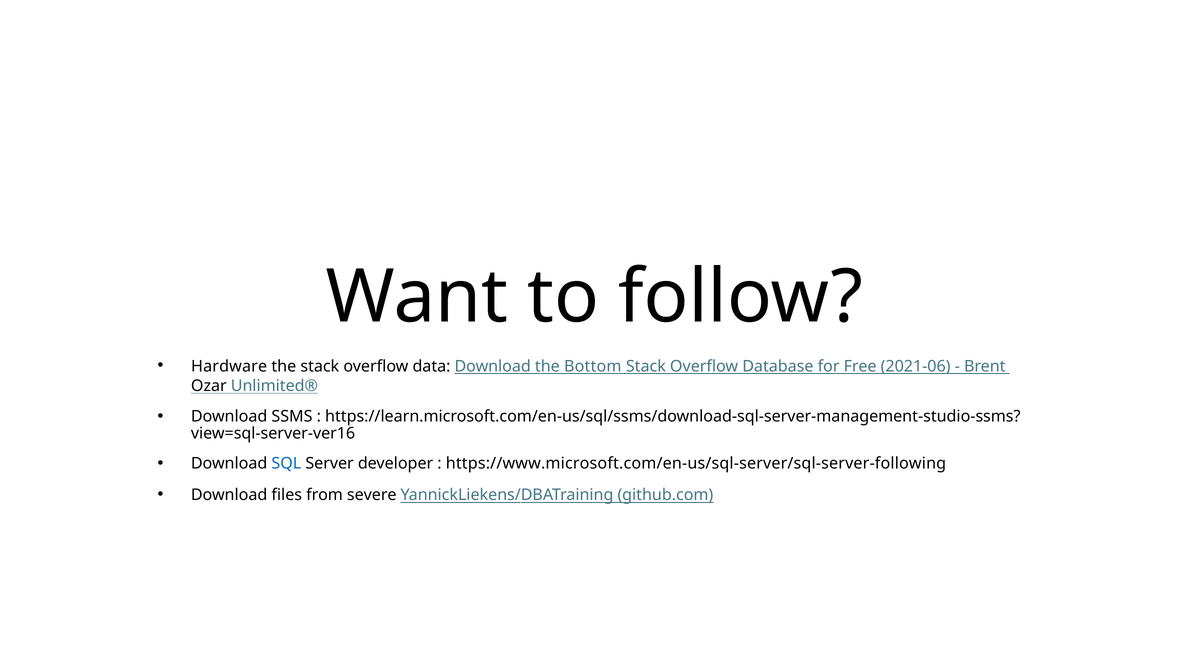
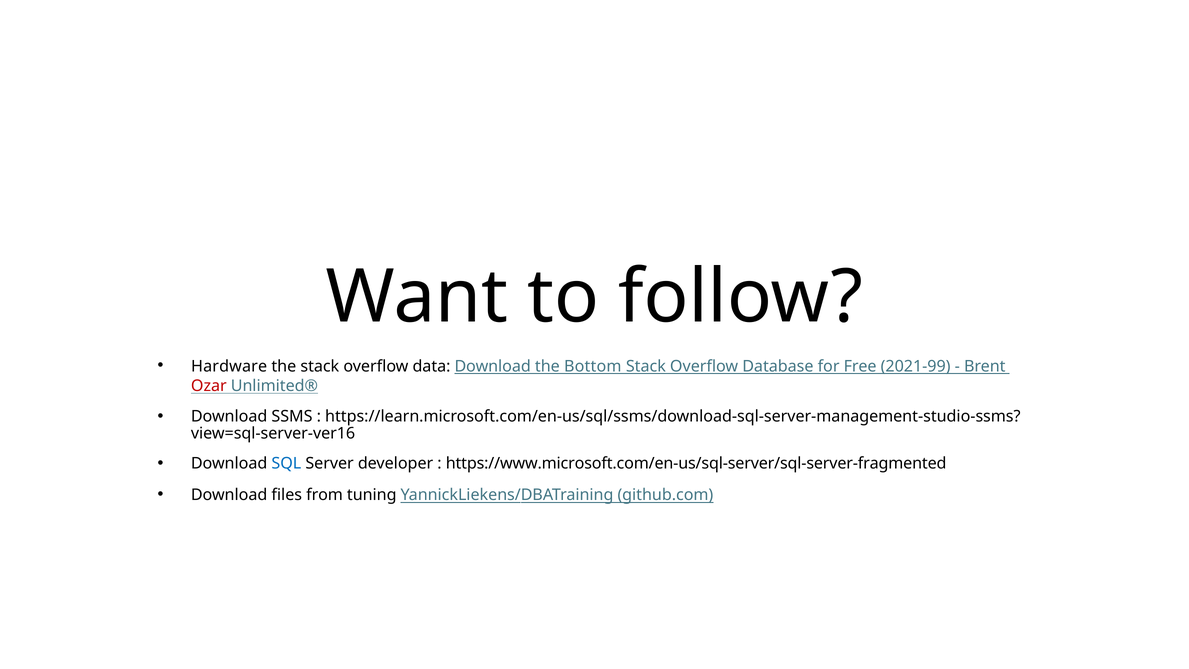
2021-06: 2021-06 -> 2021-99 (916, 366)
Ozar colour: black -> red (209, 386)
https://www.microsoft.com/en-us/sql-server/sql-server-following: https://www.microsoft.com/en-us/sql-server/sql-server-following -> https://www.microsoft.com/en-us/sql-server/sql-server-fragmented (696, 463)
severe: severe -> tuning (372, 495)
